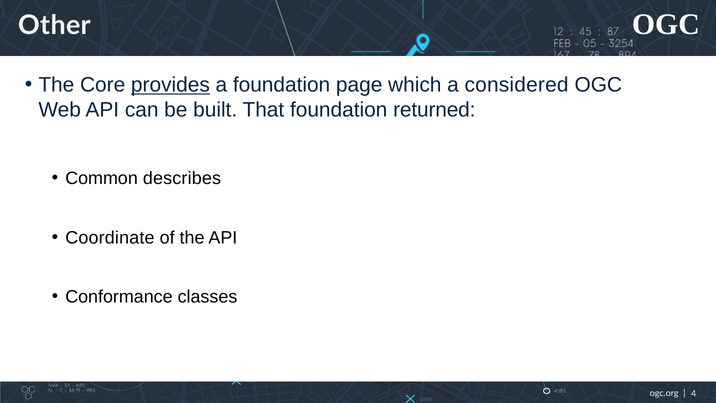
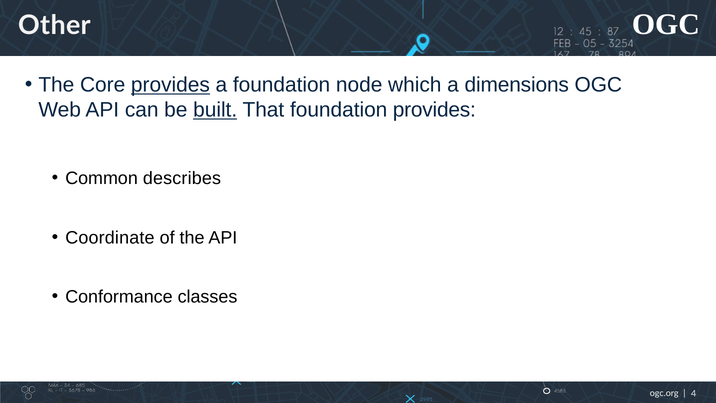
page: page -> node (359, 85)
considered: considered -> dimensions (517, 85)
built underline: none -> present (215, 110)
foundation returned: returned -> provides (434, 110)
